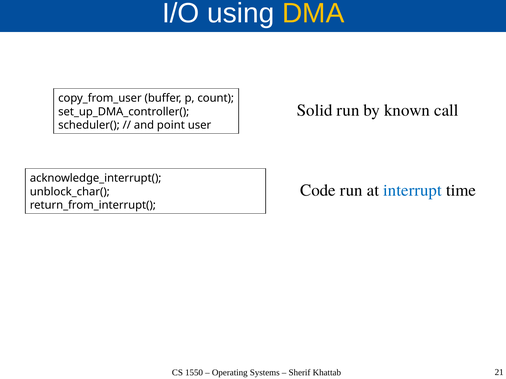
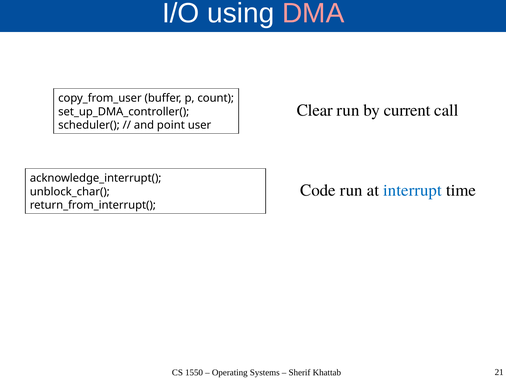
DMA colour: yellow -> pink (313, 13)
Solid: Solid -> Clear (315, 111)
known: known -> current (407, 111)
